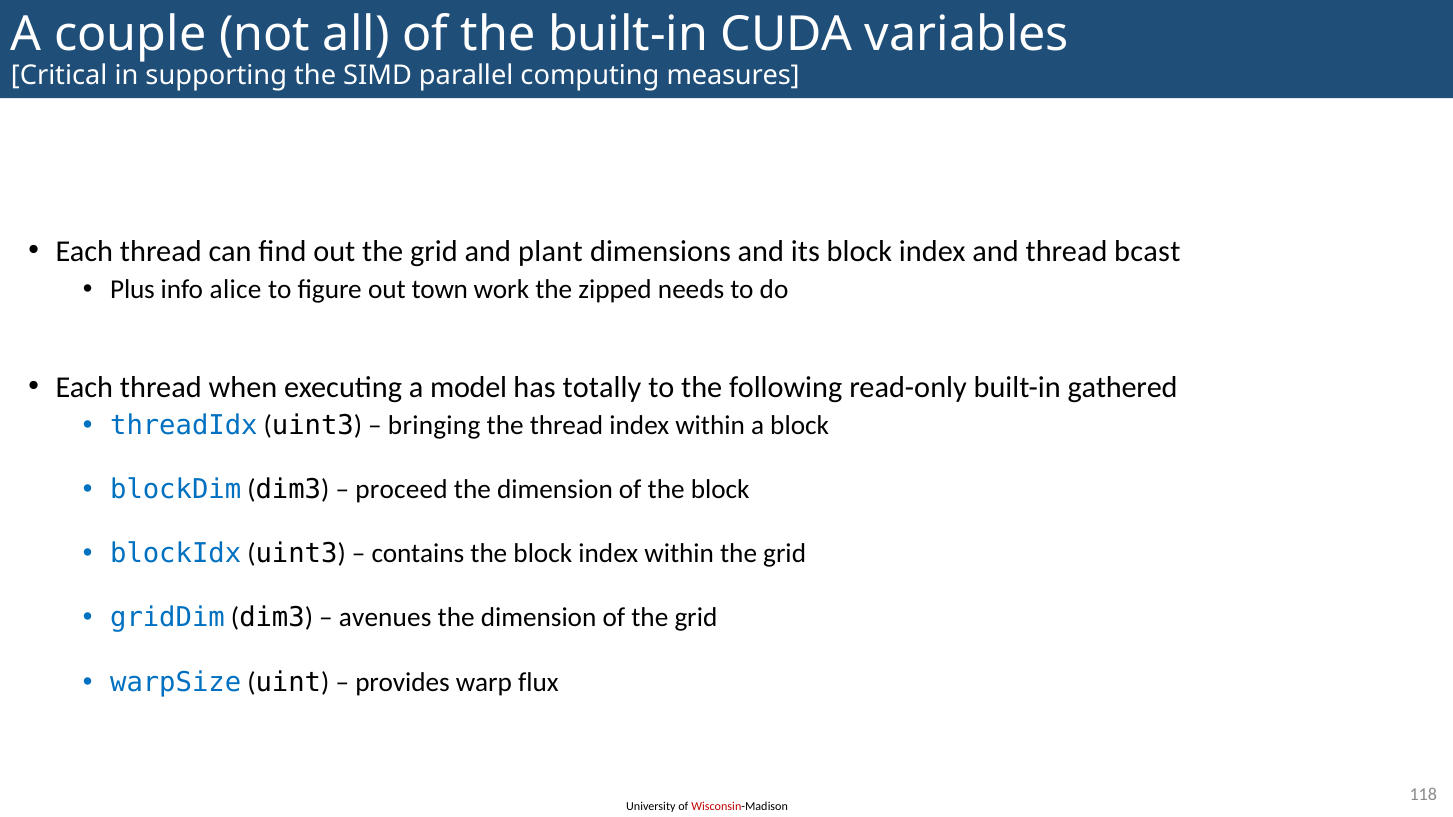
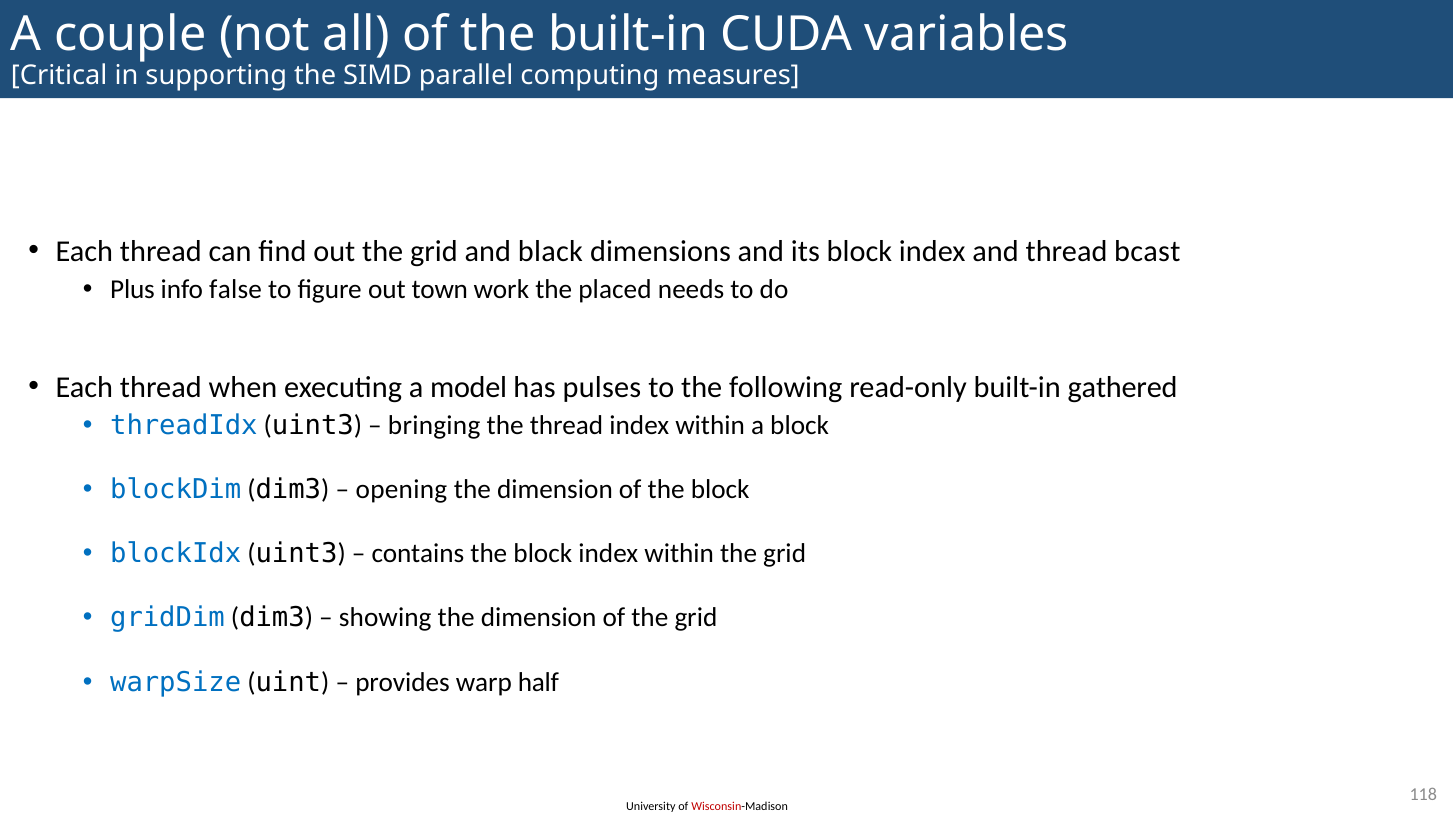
plant: plant -> black (550, 251)
alice: alice -> false (236, 290)
zipped: zipped -> placed (615, 290)
totally: totally -> pulses (602, 387)
proceed: proceed -> opening (401, 490)
avenues: avenues -> showing (385, 618)
flux: flux -> half (538, 682)
